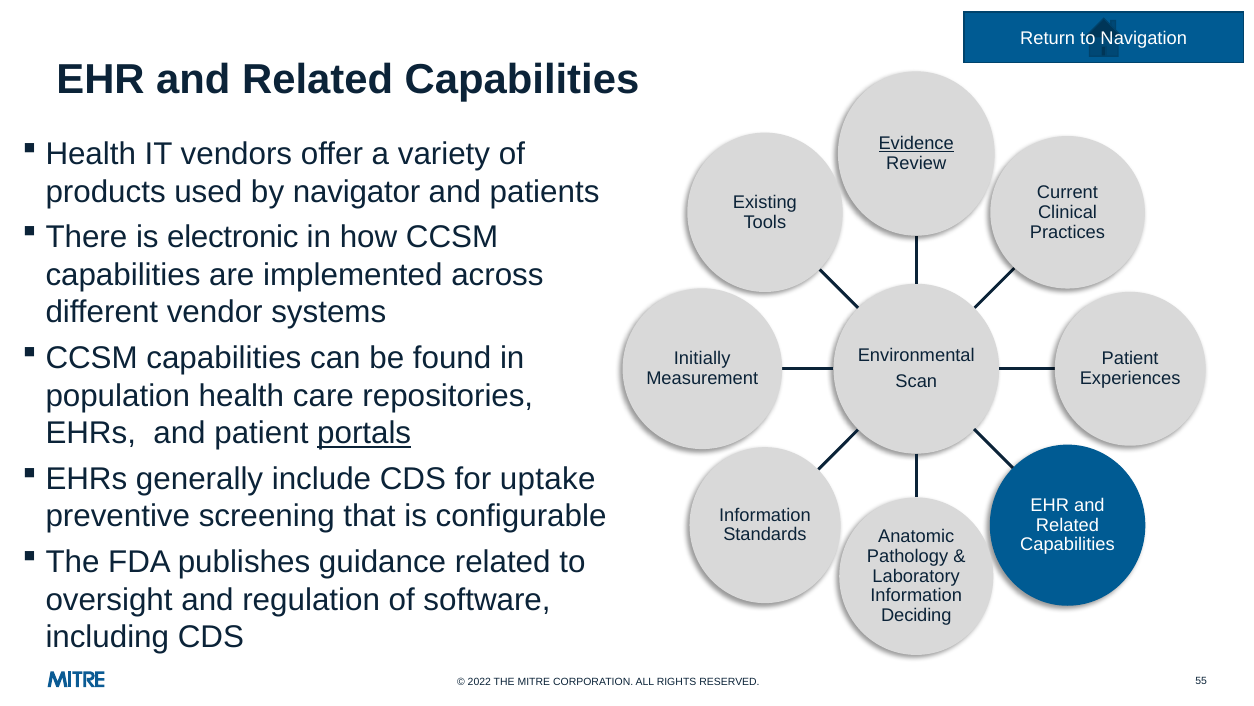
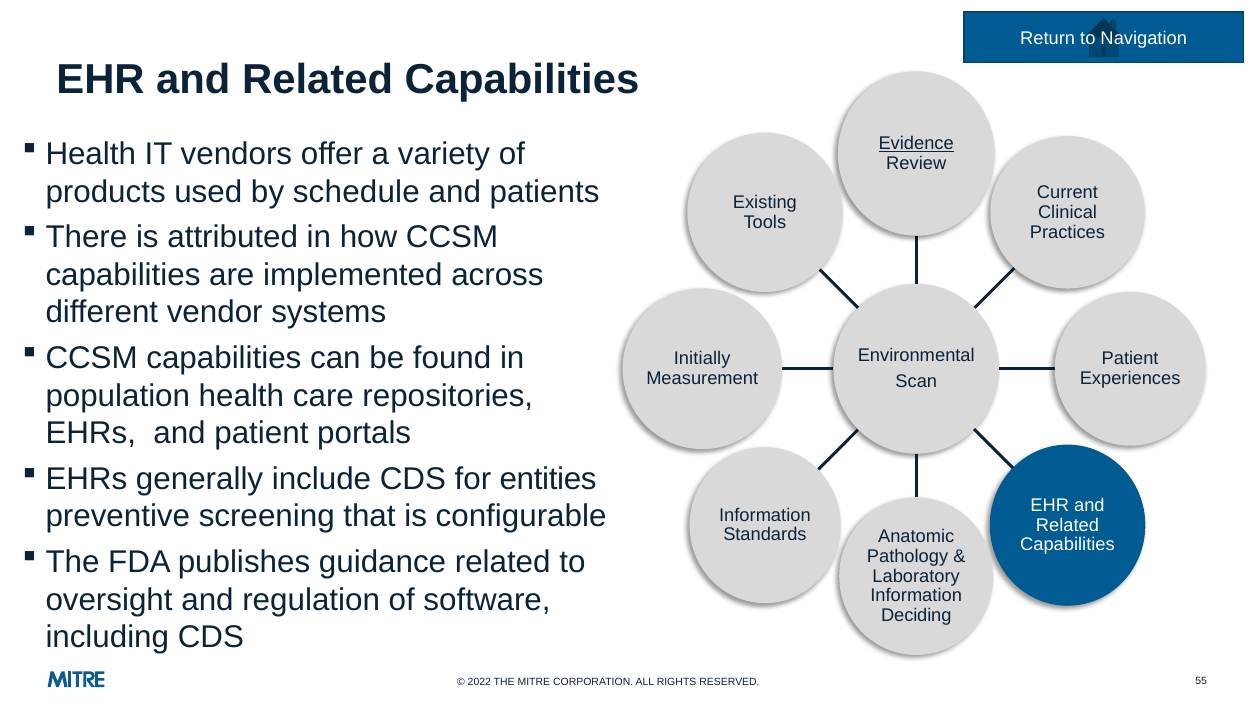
navigator: navigator -> schedule (356, 192)
electronic: electronic -> attributed (233, 237)
portals underline: present -> none (364, 433)
uptake: uptake -> entities (548, 478)
